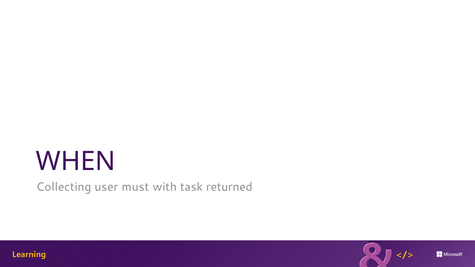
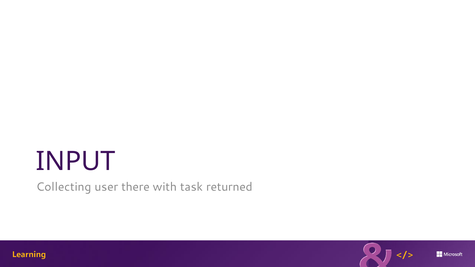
WHEN: WHEN -> INPUT (76, 161)
must: must -> there (136, 187)
